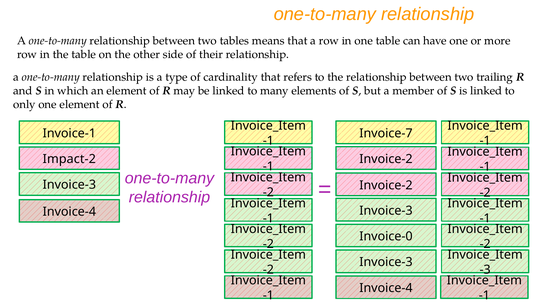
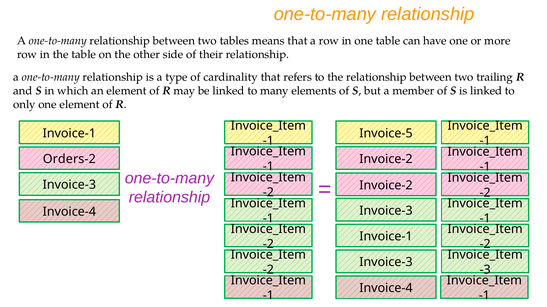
Invoice-7: Invoice-7 -> Invoice-5 (386, 134)
Impact-2: Impact-2 -> Orders-2 (69, 159)
Invoice-0: Invoice-0 -> Invoice-1 (386, 237)
